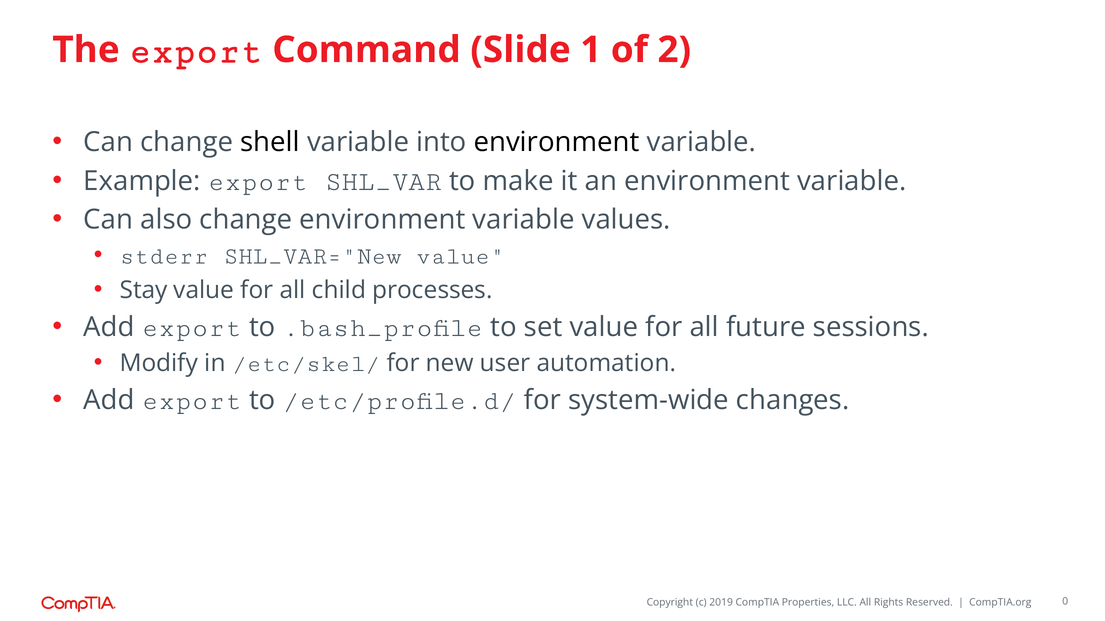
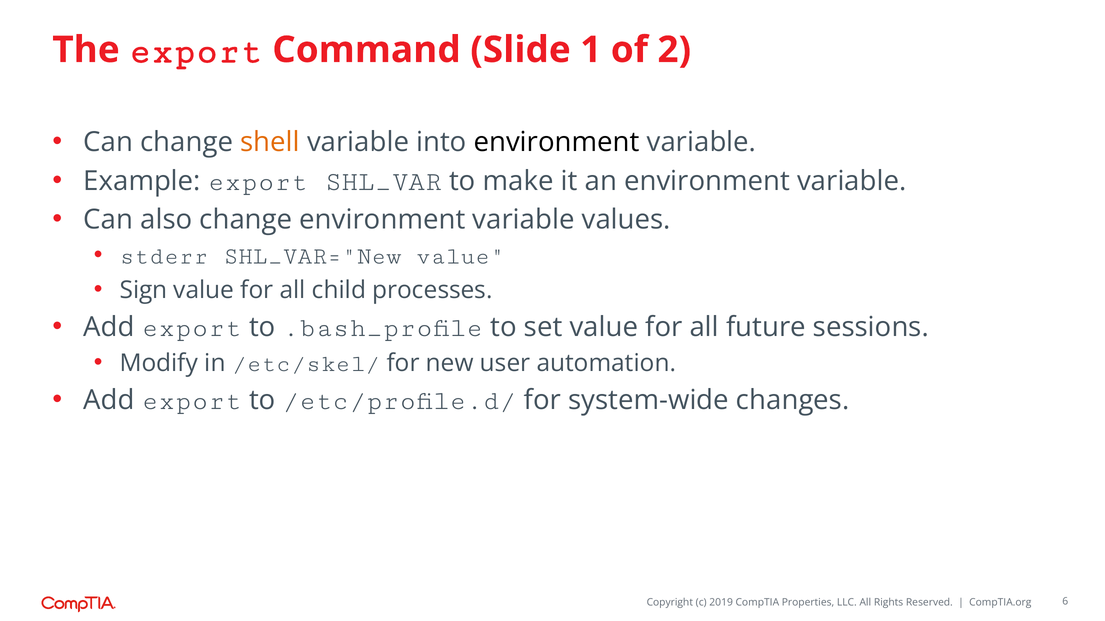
shell colour: black -> orange (270, 142)
Stay: Stay -> Sign (144, 290)
0: 0 -> 6 (1065, 602)
